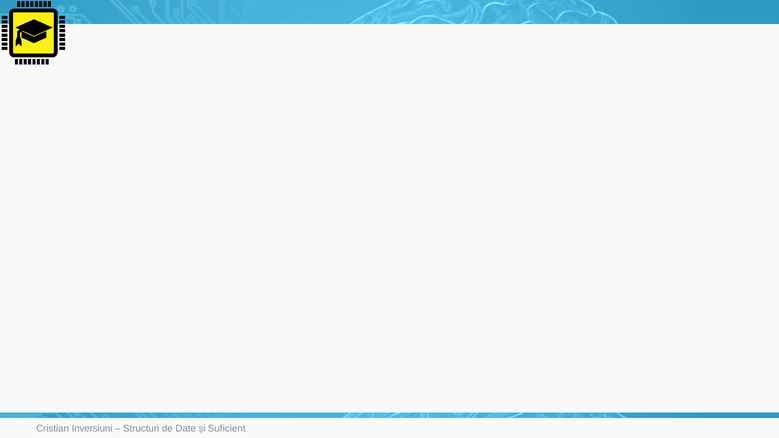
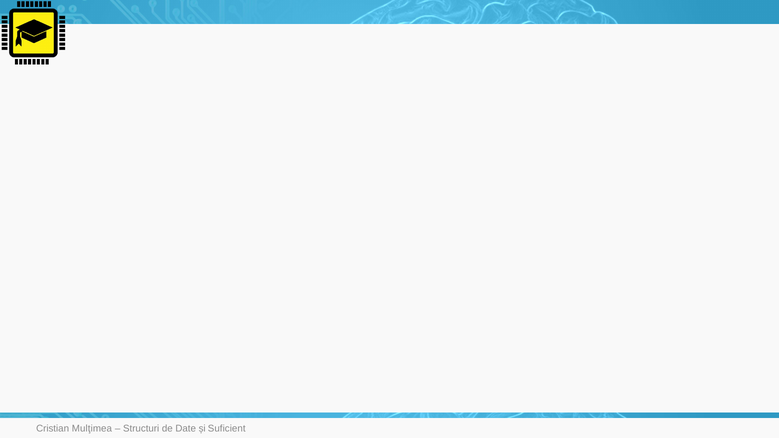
Inversiuni: Inversiuni -> Mulţimea (92, 429)
